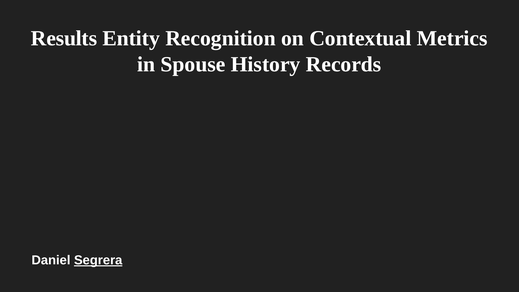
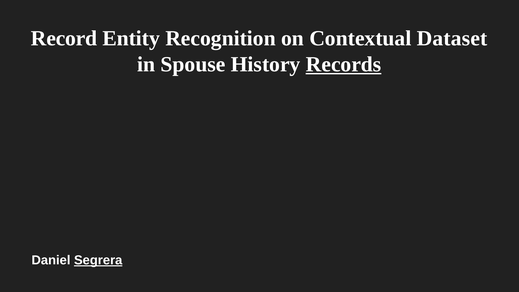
Results: Results -> Record (64, 38)
Metrics: Metrics -> Dataset (452, 38)
Records underline: none -> present (344, 64)
